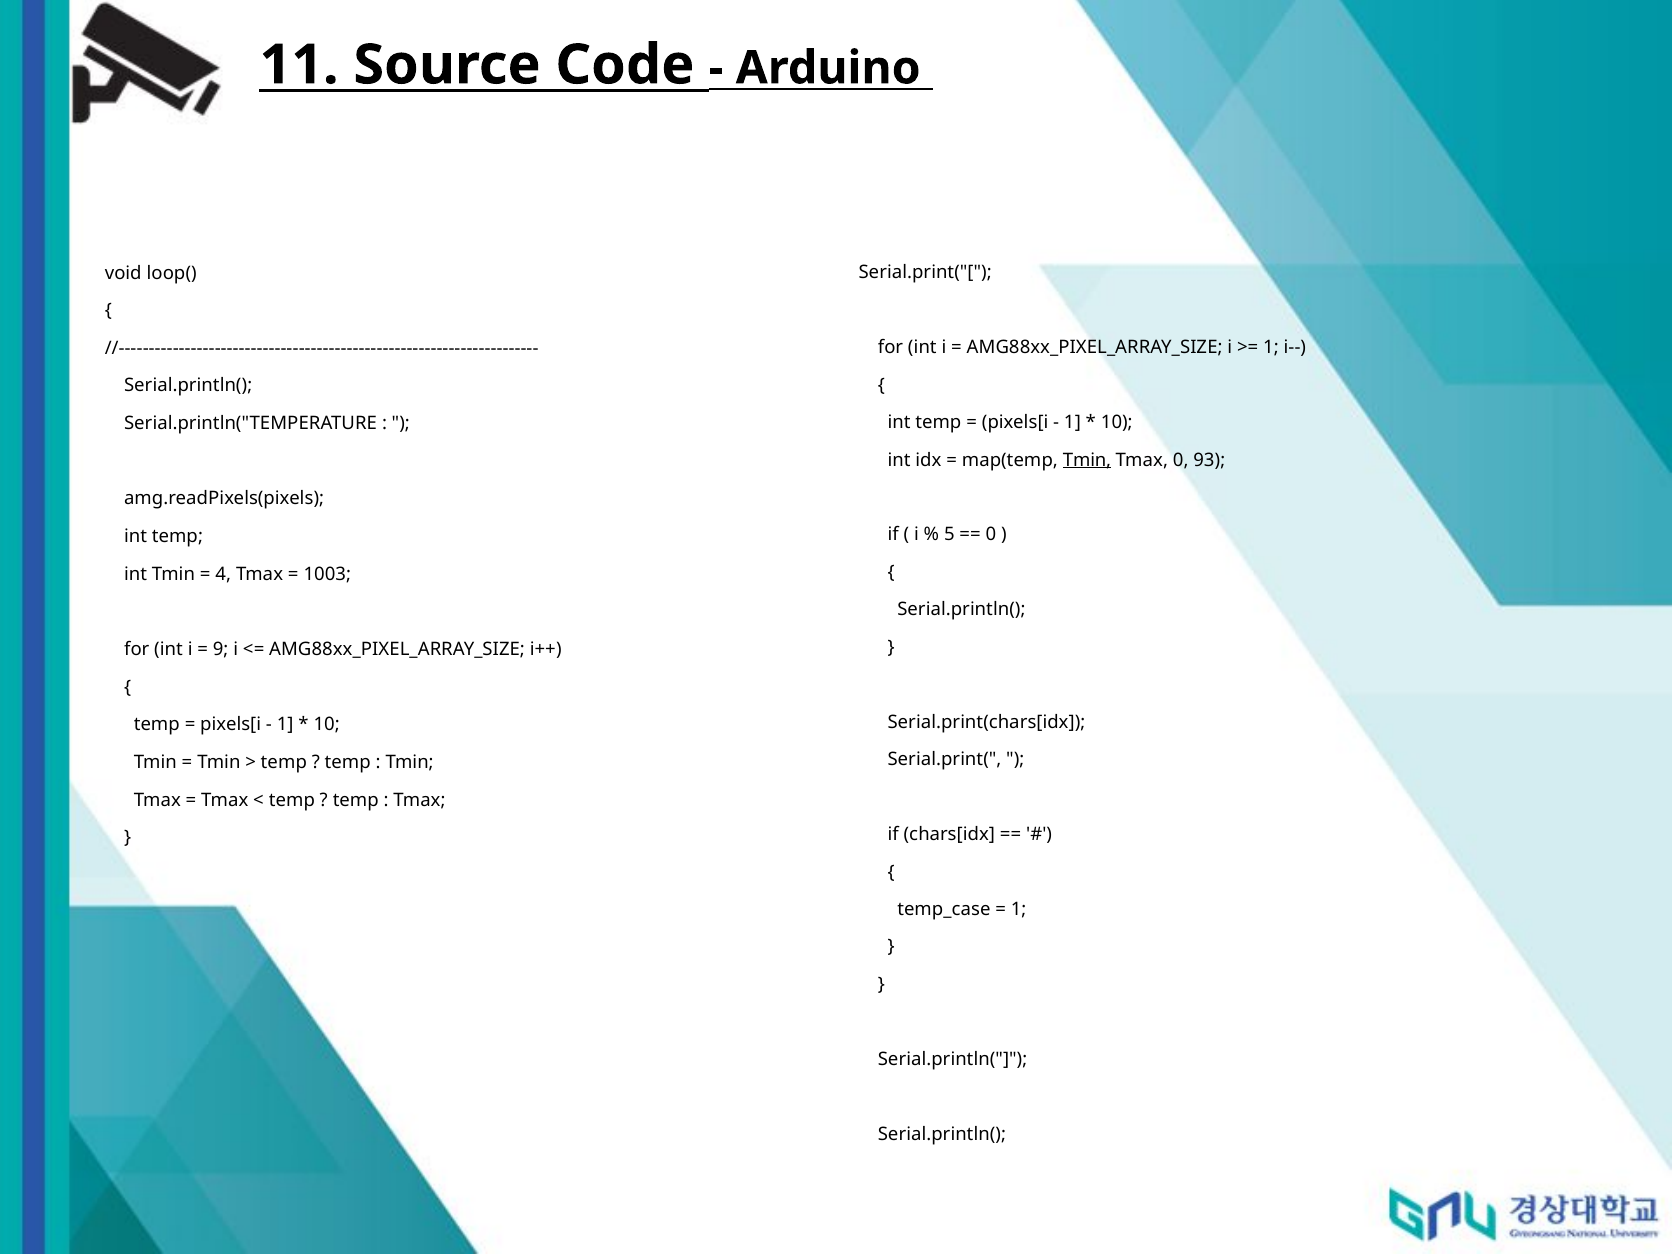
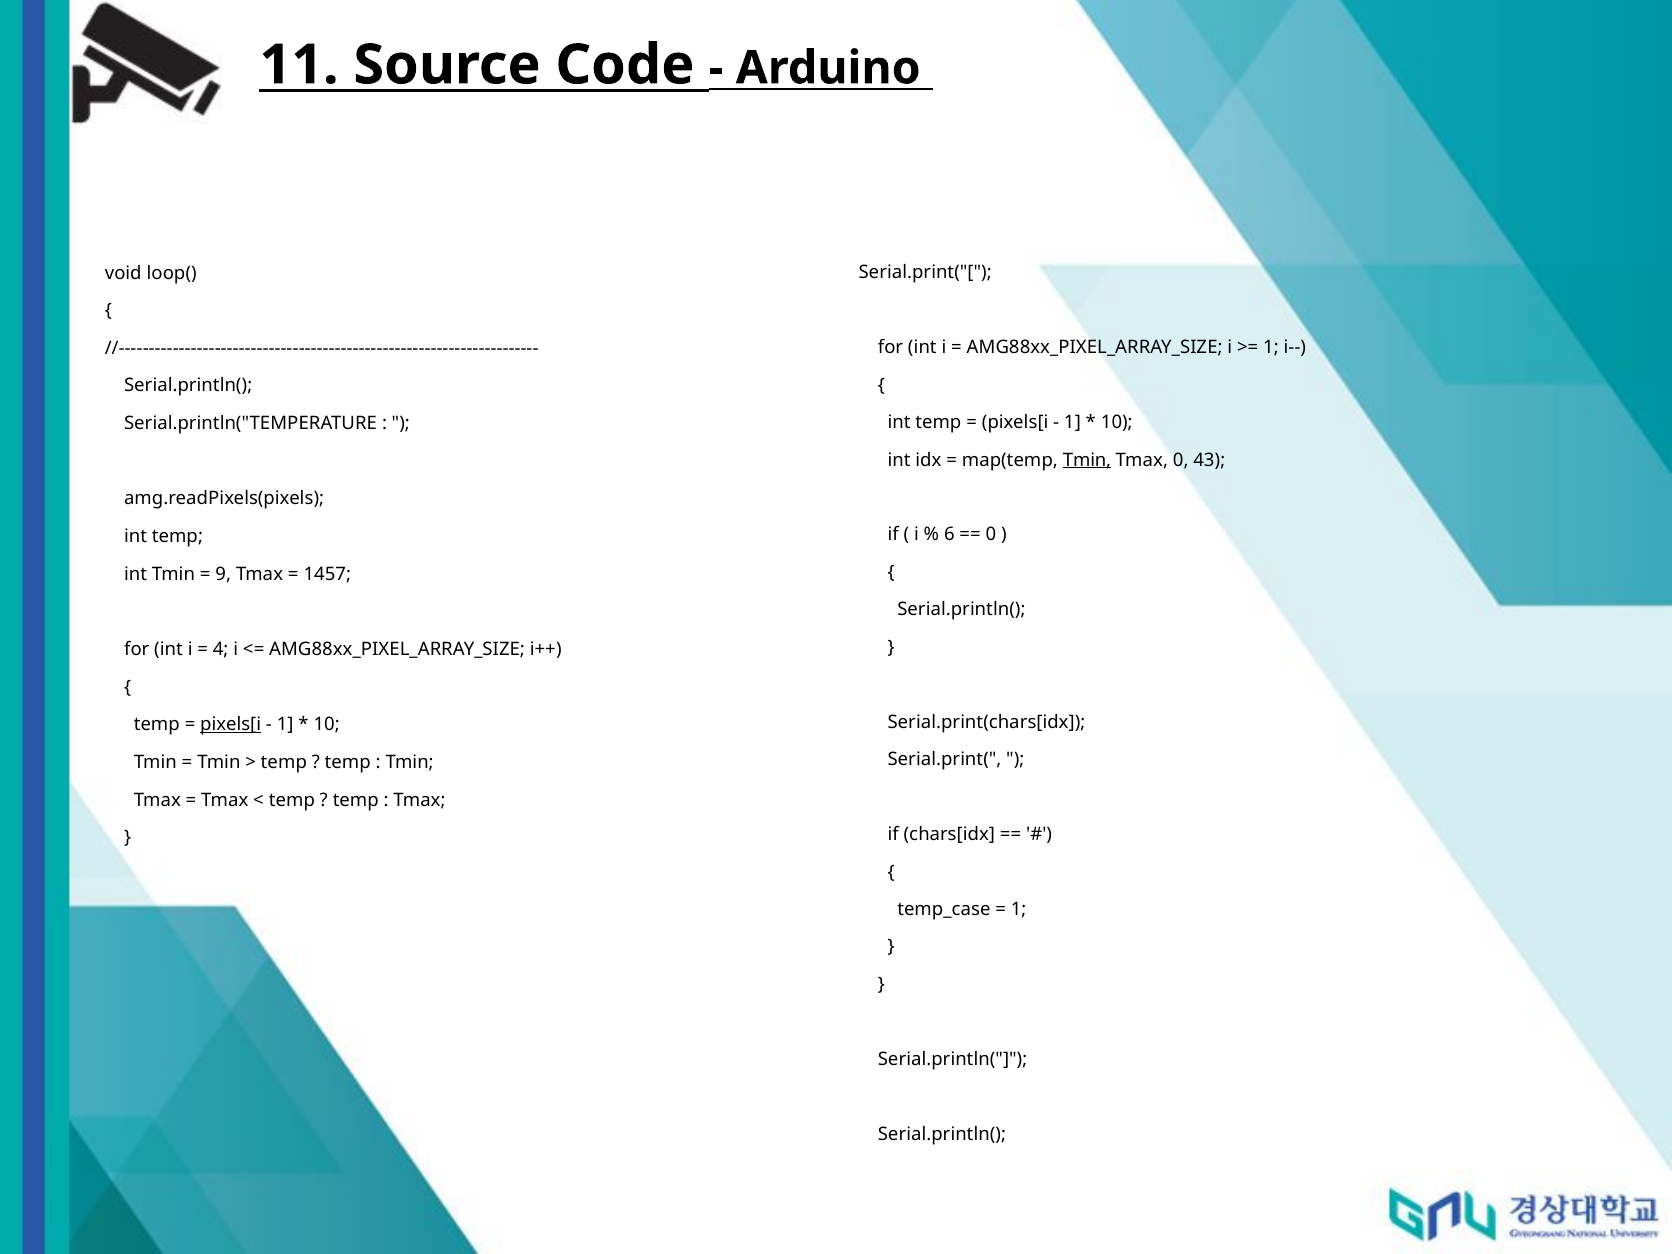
93: 93 -> 43 (1209, 460)
5: 5 -> 6 (949, 535)
4: 4 -> 9 (223, 574)
1003: 1003 -> 1457 (327, 574)
9: 9 -> 4 (221, 649)
pixels[i underline: none -> present (231, 725)
